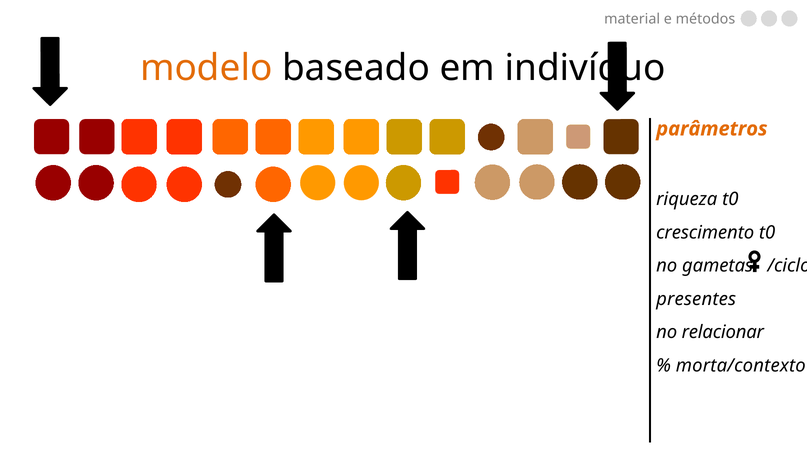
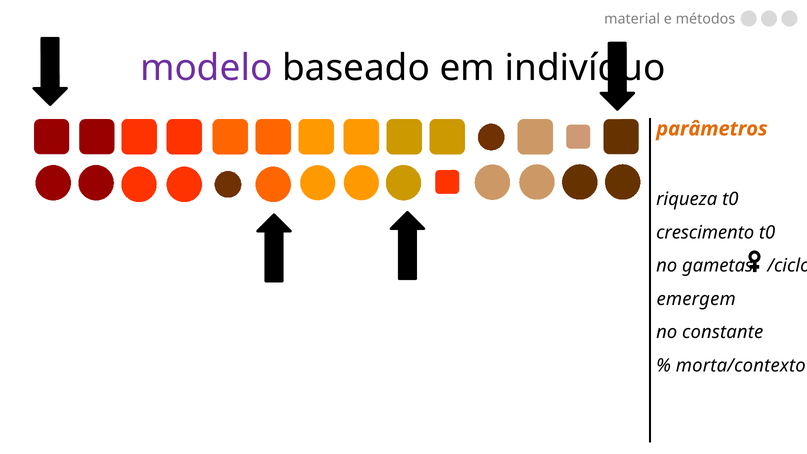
modelo colour: orange -> purple (206, 68)
presentes: presentes -> emergem (696, 299)
relacionar: relacionar -> constante (723, 332)
